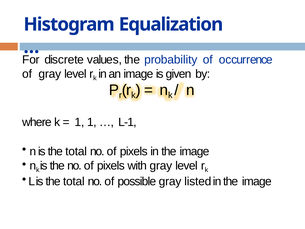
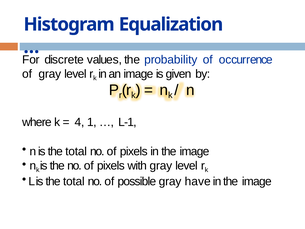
1: 1 -> 4 (79, 122)
listed: listed -> have (198, 181)
